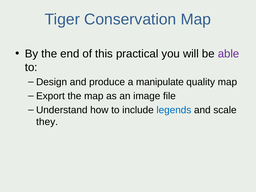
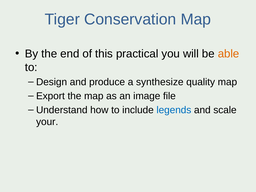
able colour: purple -> orange (229, 54)
manipulate: manipulate -> synthesize (160, 82)
they: they -> your (47, 122)
